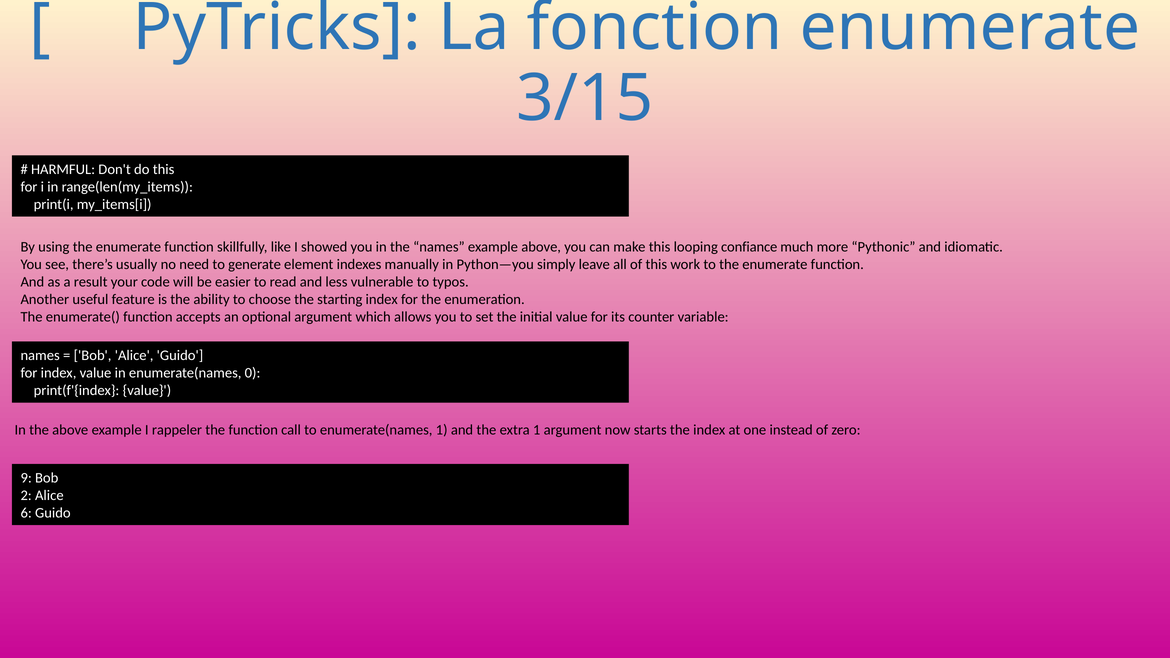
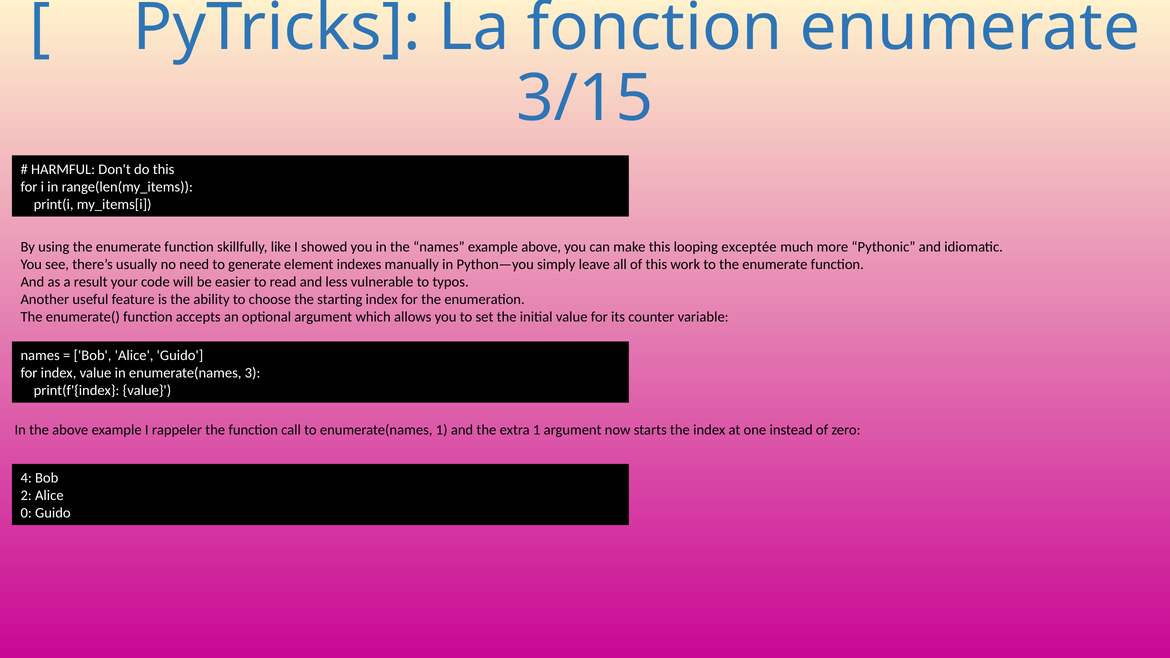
confiance: confiance -> exceptée (749, 247)
0: 0 -> 3 (253, 373)
9: 9 -> 4 (26, 478)
6: 6 -> 0 (26, 513)
